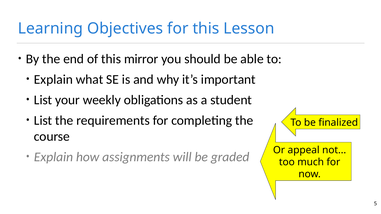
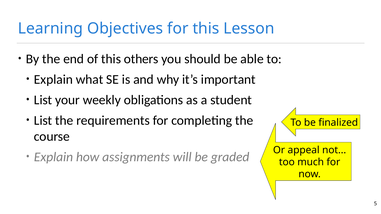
mirror: mirror -> others (141, 59)
